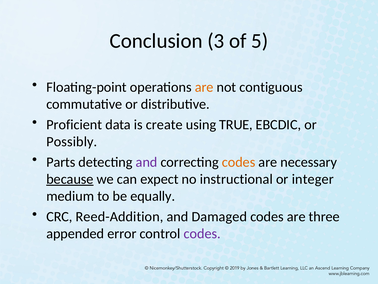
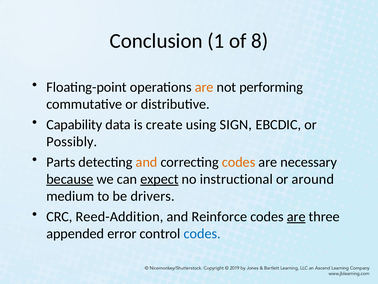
3: 3 -> 1 (216, 41)
5: 5 -> 8 (260, 41)
contiguous: contiguous -> performing (271, 87)
Proficient: Proficient -> Capability (74, 124)
TRUE: TRUE -> SIGN (236, 124)
and colour: purple -> orange (147, 162)
expect underline: none -> present (159, 179)
integer: integer -> around (313, 179)
equally: equally -> drivers (153, 196)
Damaged: Damaged -> Reinforce (219, 216)
are underline: none -> present (296, 216)
codes colour: purple -> blue (202, 233)
